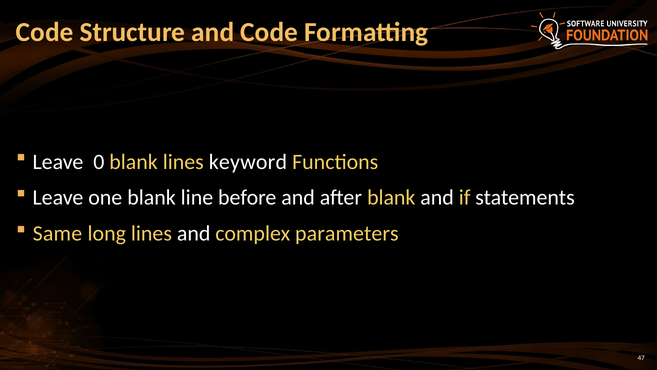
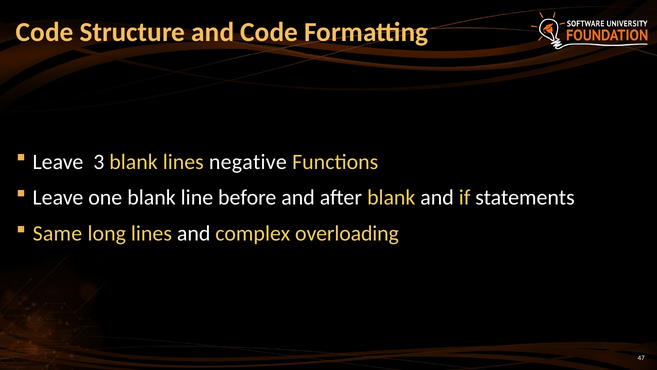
0: 0 -> 3 (99, 162)
keyword: keyword -> negative (248, 162)
parameters: parameters -> overloading (347, 233)
